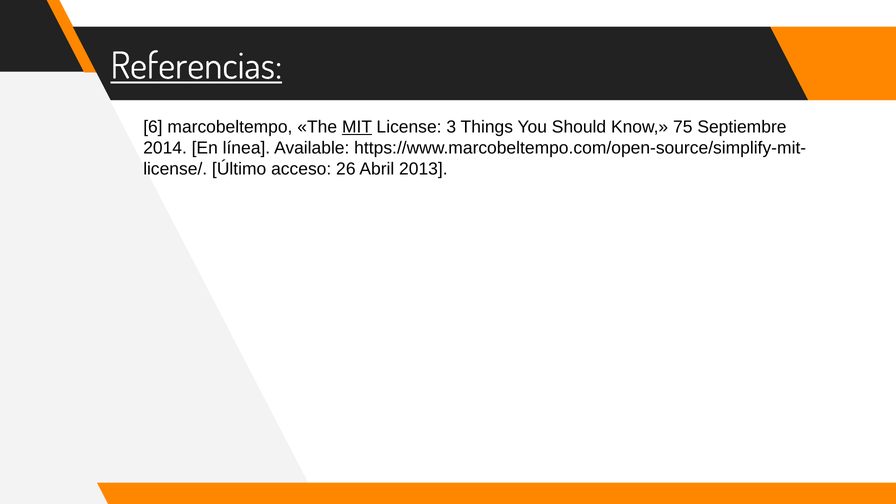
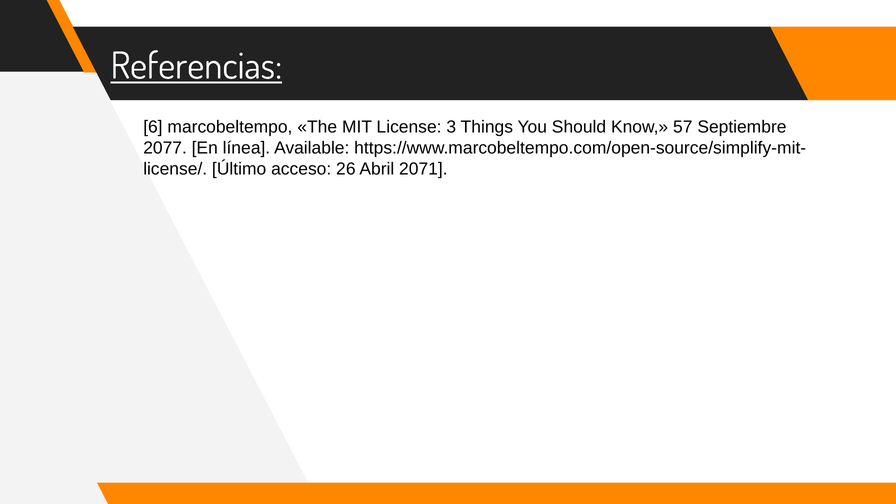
MIT underline: present -> none (357, 127)
75: 75 -> 57 (683, 127)
2014: 2014 -> 2077 (165, 148)
2013: 2013 -> 2071 (423, 169)
